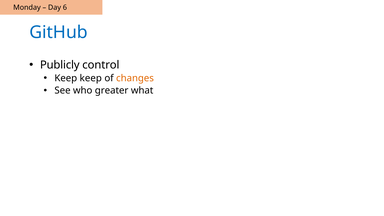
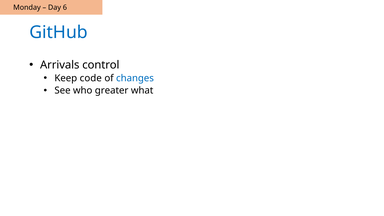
Publicly: Publicly -> Arrivals (60, 65)
Keep keep: keep -> code (91, 78)
changes colour: orange -> blue (135, 78)
